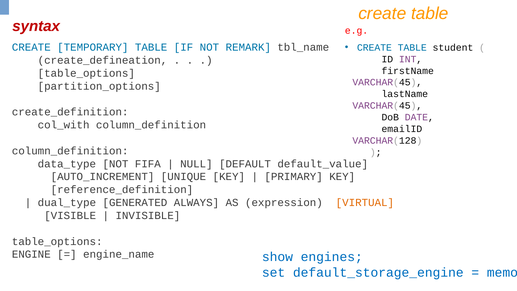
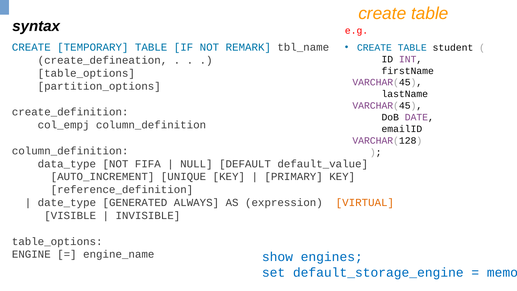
syntax colour: red -> black (36, 26)
col_with: col_with -> col_empj (64, 125)
dual_type: dual_type -> date_type (67, 202)
